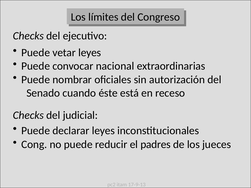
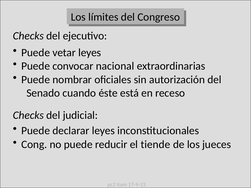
padres: padres -> tiende (155, 145)
